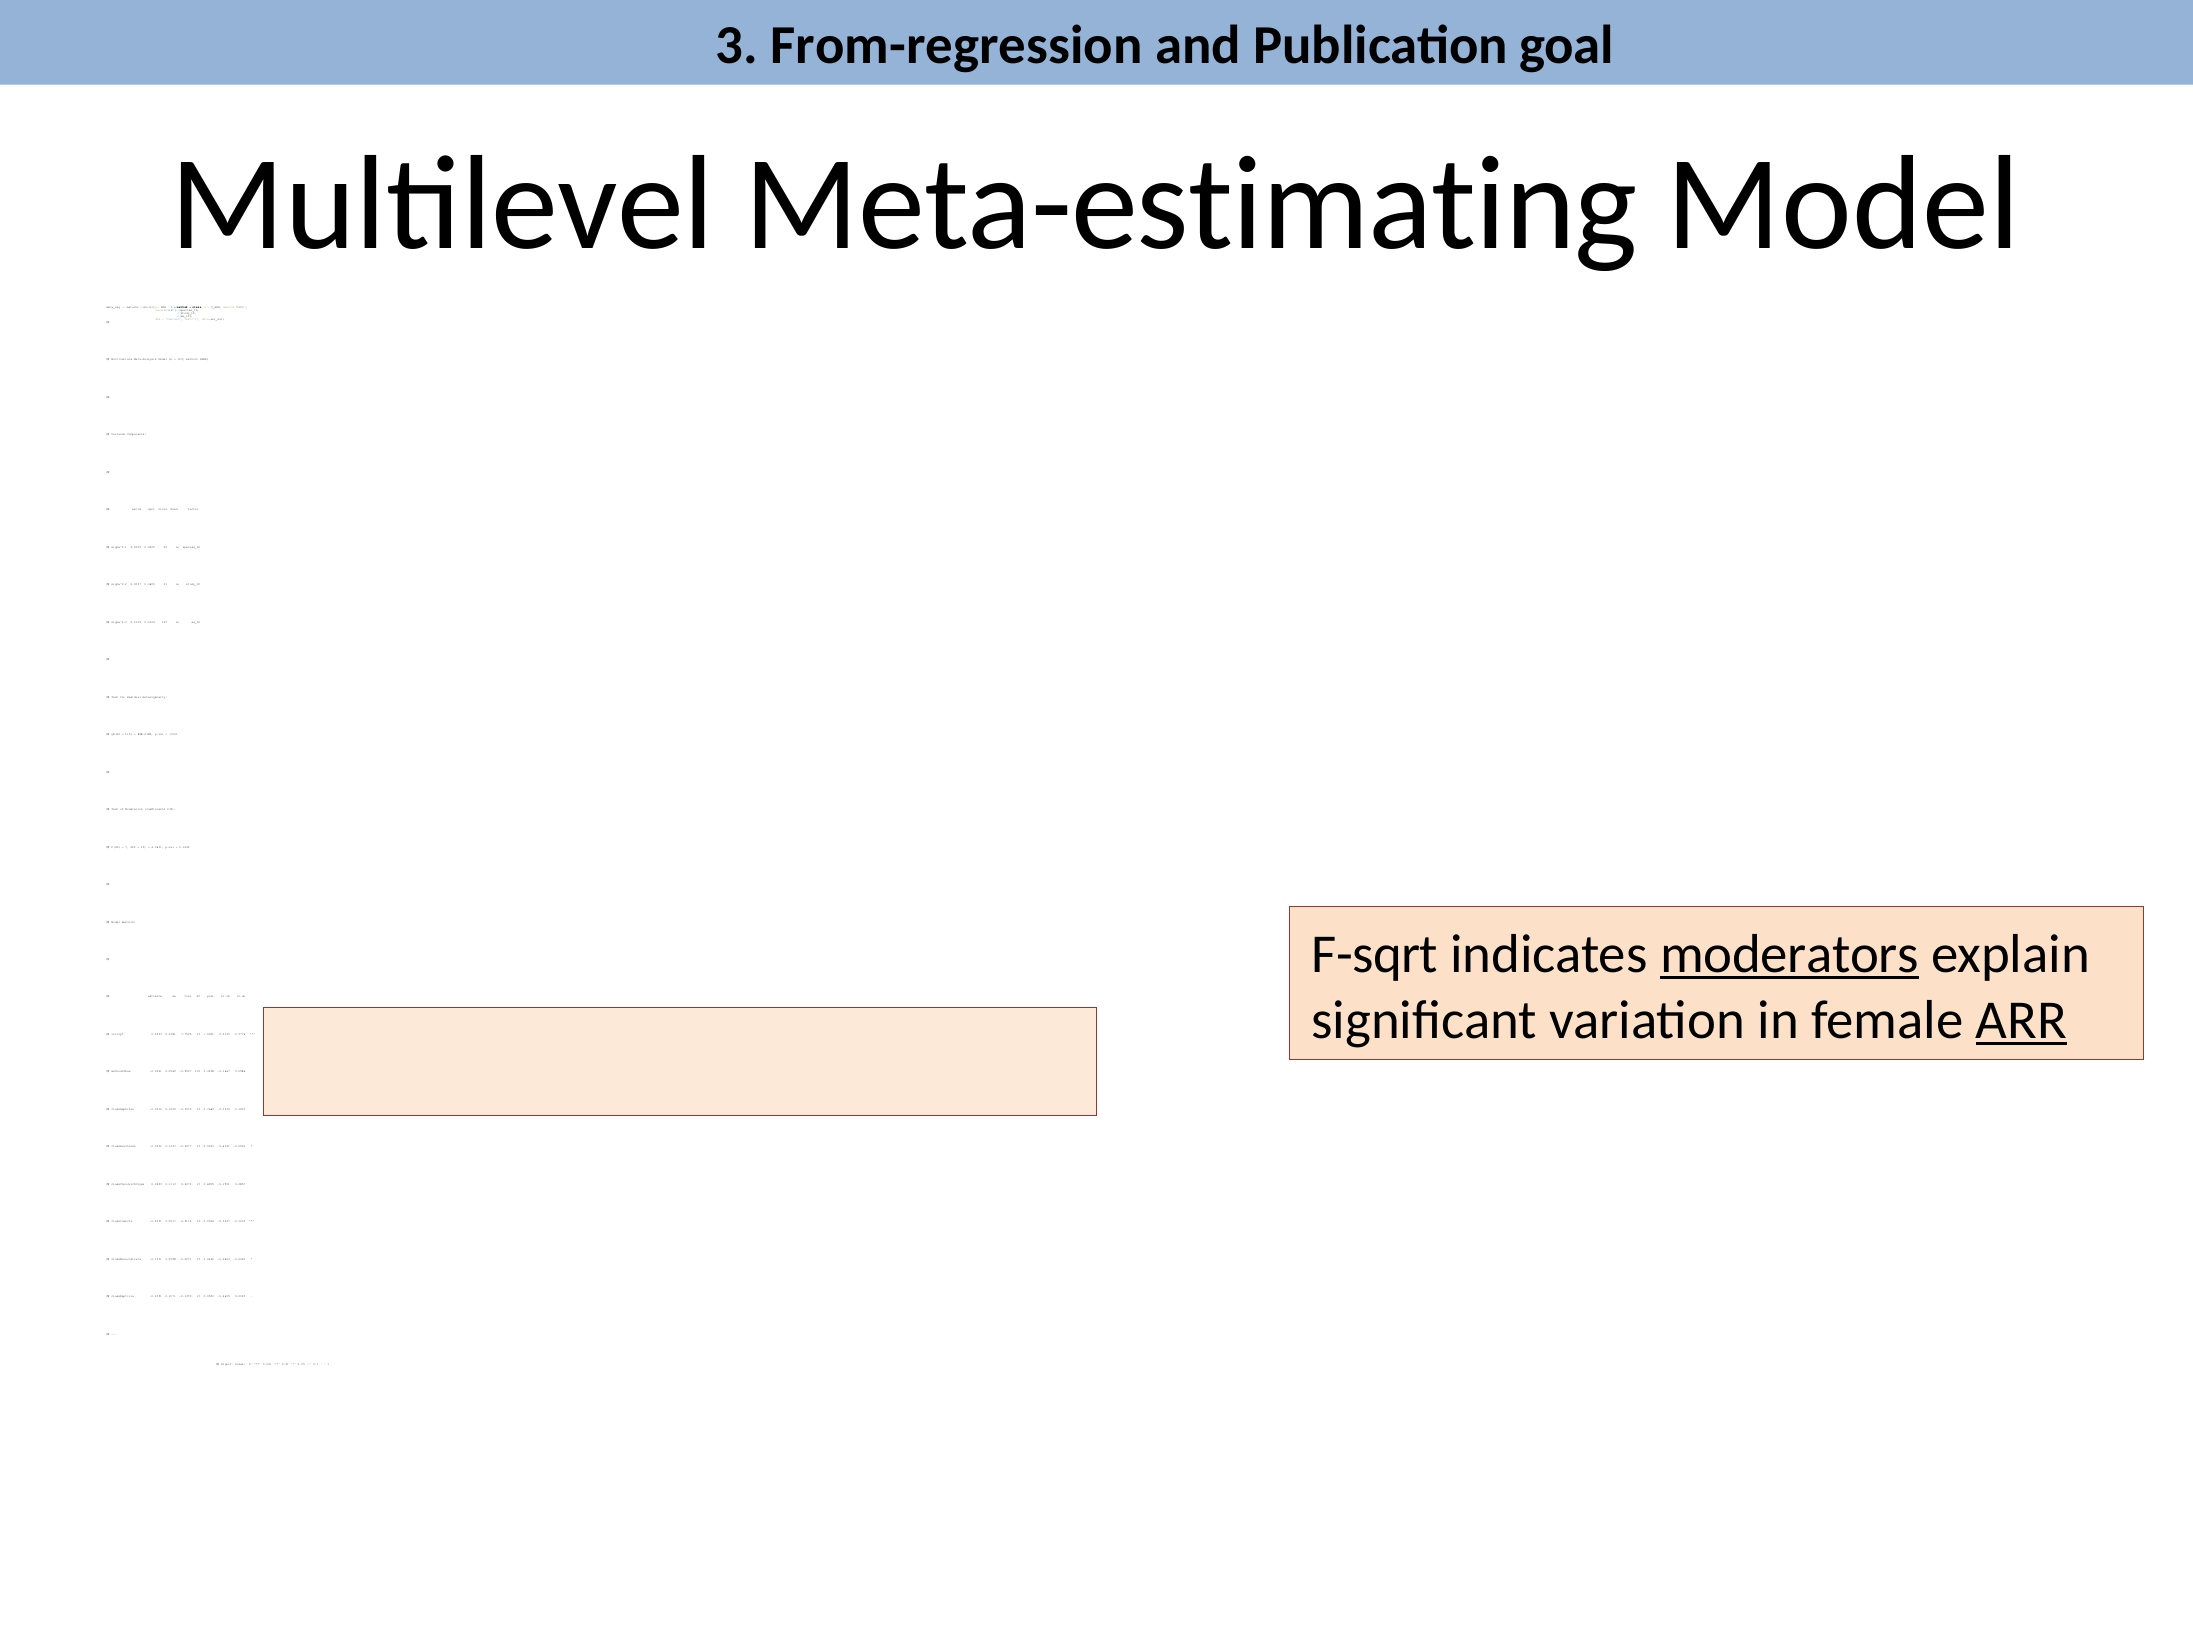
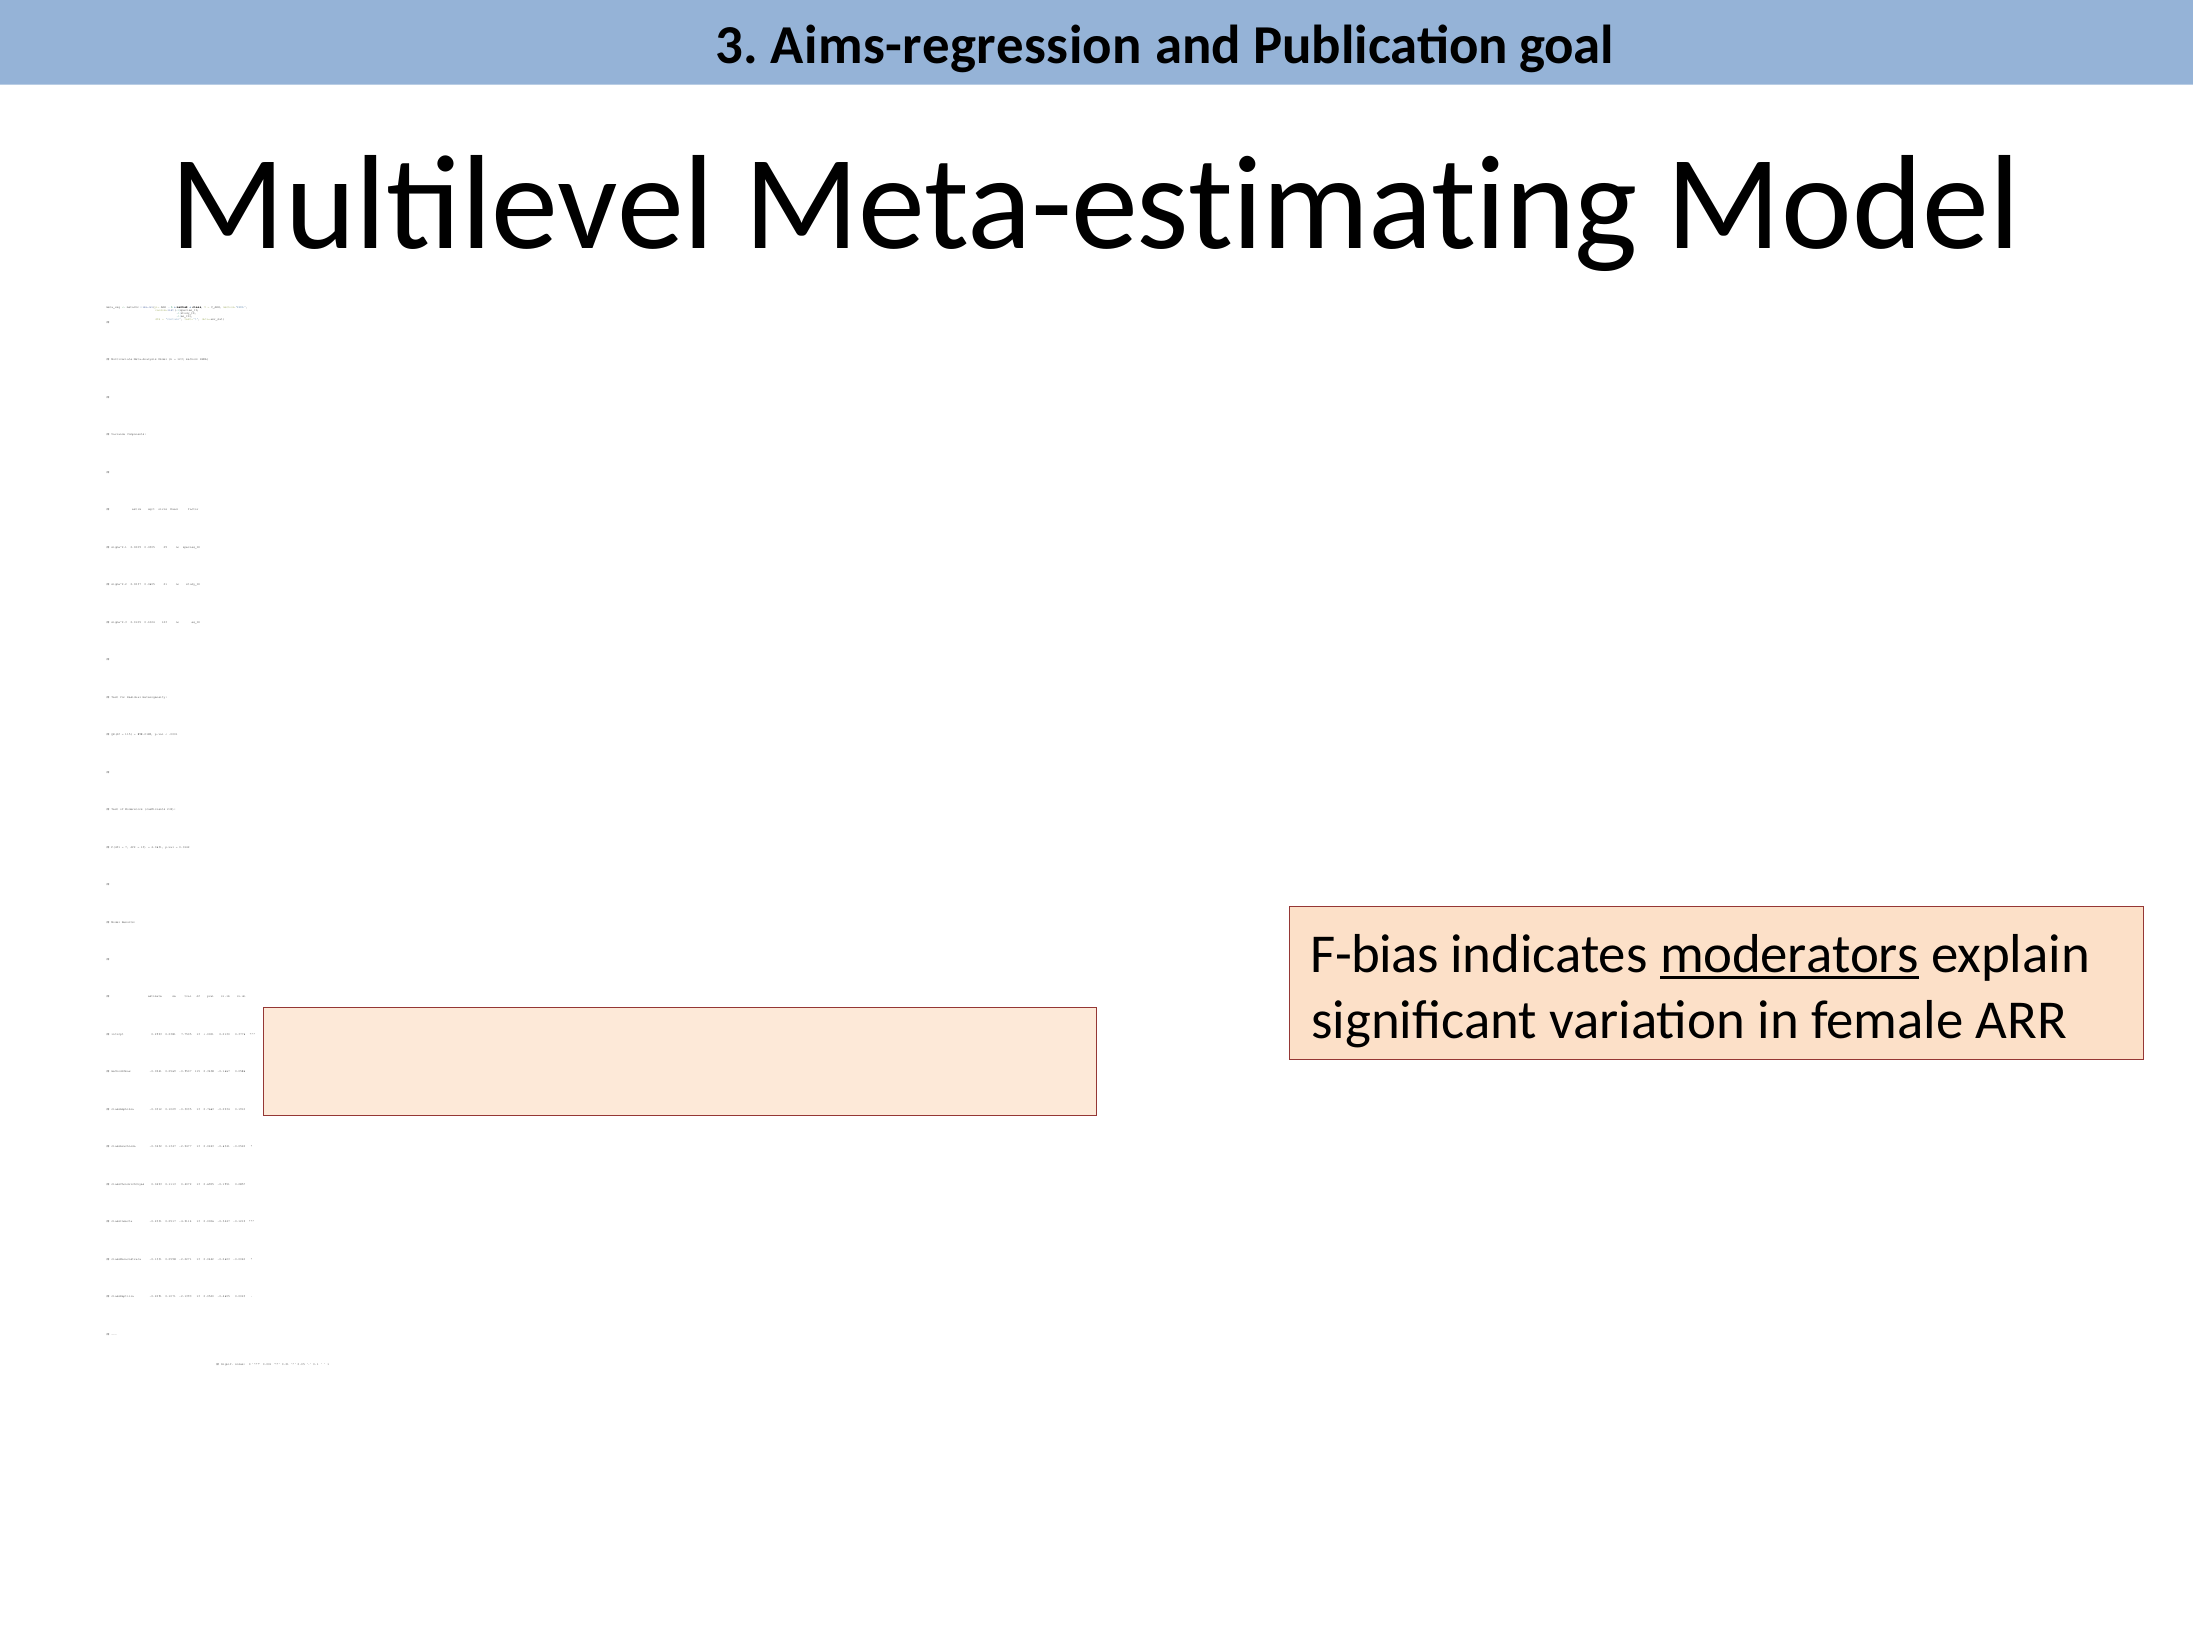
From-regression: From-regression -> Aims-regression (956, 45)
F-sqrt: F-sqrt -> F-bias (1375, 954)
ARR underline: present -> none (2022, 1020)
